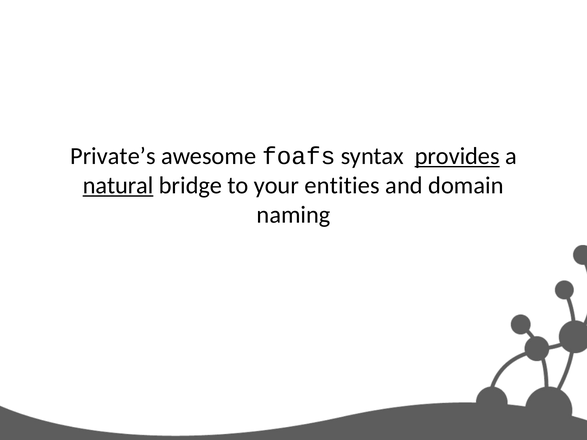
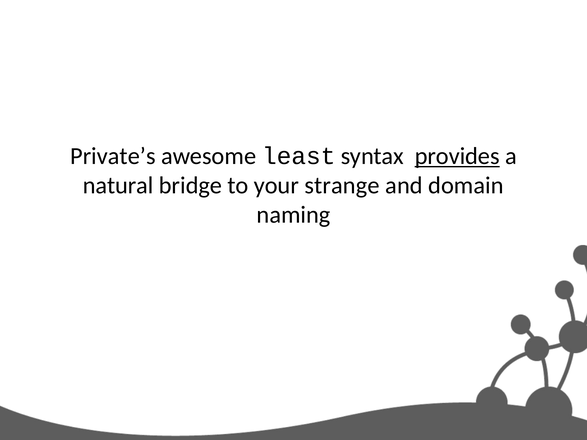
foafs: foafs -> least (299, 156)
natural underline: present -> none (118, 186)
entities: entities -> strange (342, 186)
